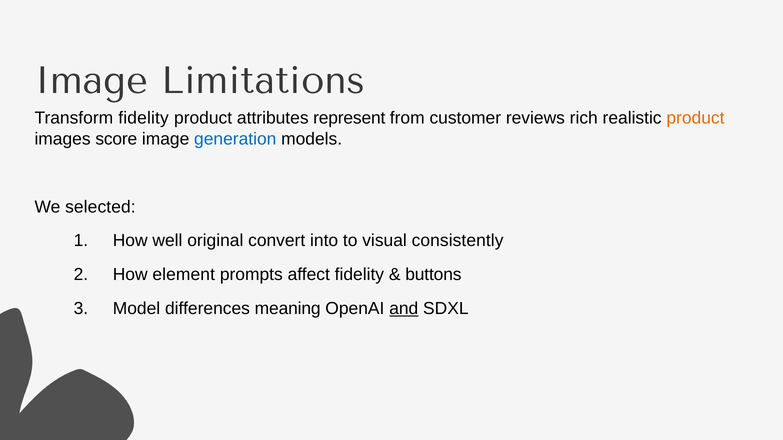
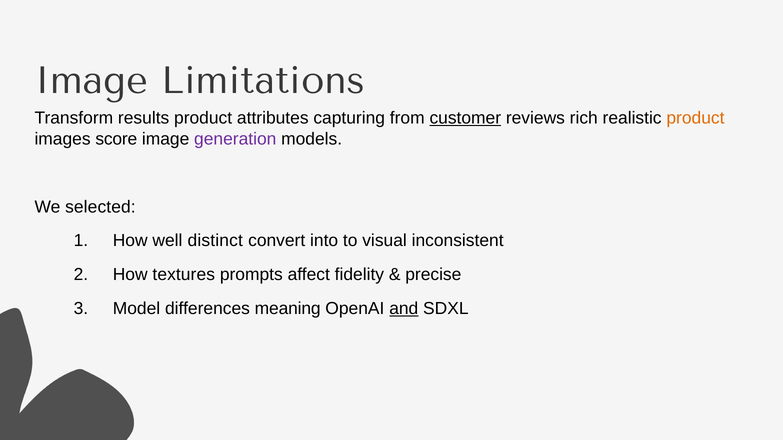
Transform fidelity: fidelity -> results (144, 118)
represent: represent -> capturing (349, 118)
customer underline: none -> present (465, 118)
generation colour: blue -> purple (235, 139)
original: original -> distinct (215, 241)
consistently: consistently -> inconsistent (458, 241)
element: element -> textures (184, 275)
buttons: buttons -> precise (433, 275)
